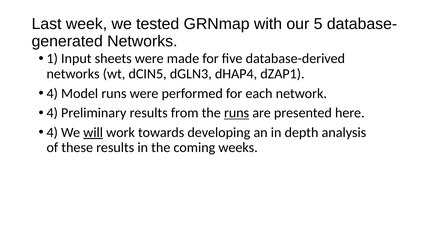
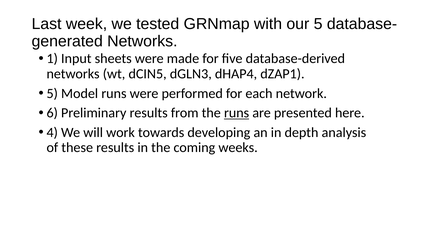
4: 4 -> 5 (52, 94)
4: 4 -> 6 (52, 113)
will underline: present -> none (93, 133)
